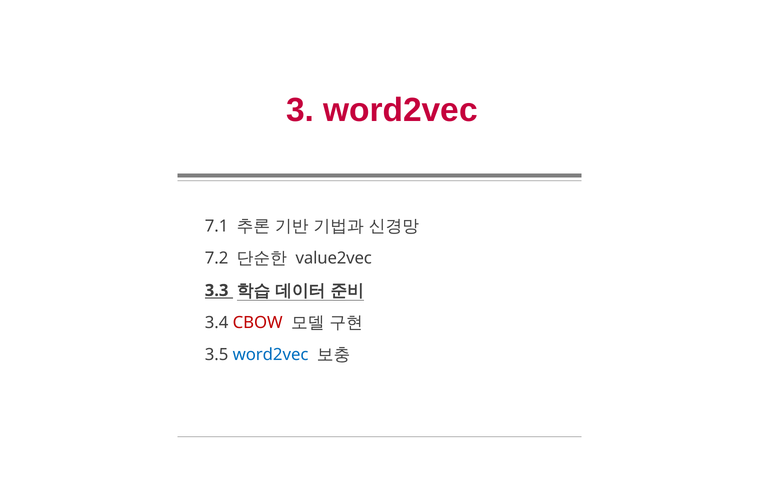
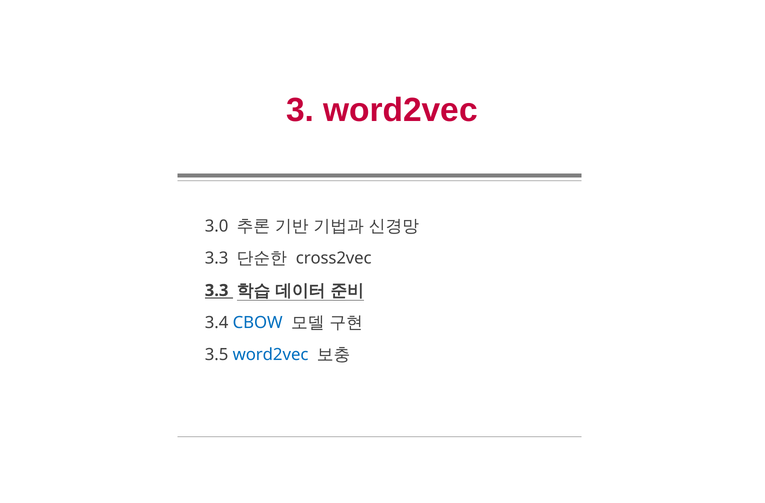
7.1: 7.1 -> 3.0 (217, 226)
7.2: 7.2 -> 3.3 (217, 258)
value2vec: value2vec -> cross2vec (334, 258)
CBOW colour: red -> blue (258, 322)
